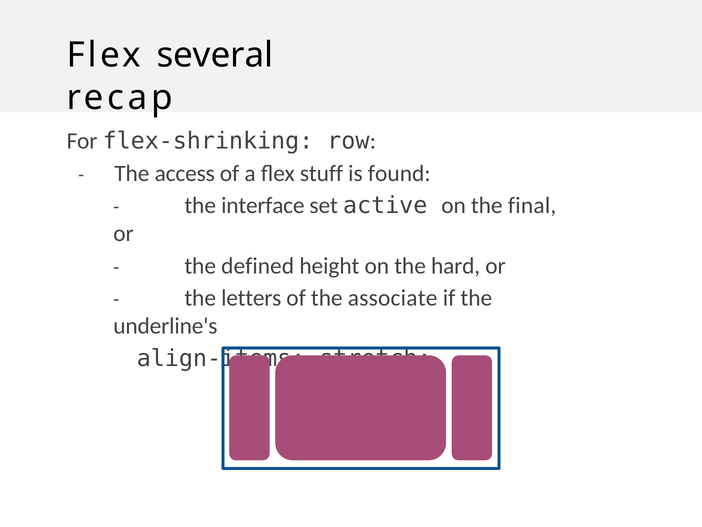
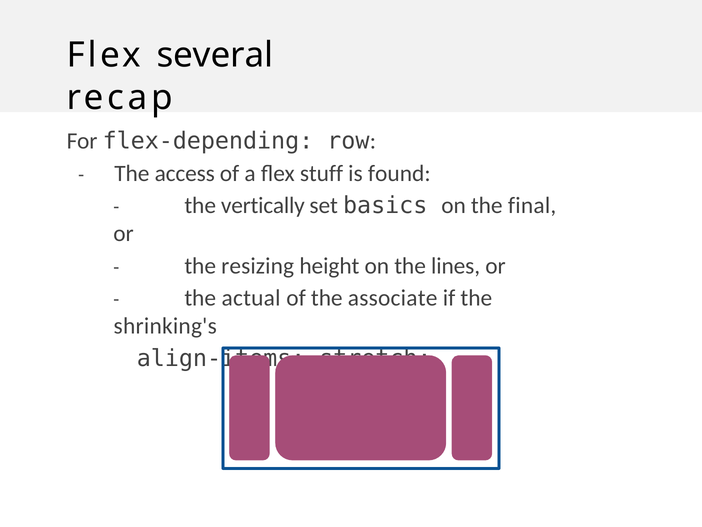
flex-shrinking: flex-shrinking -> flex-depending (208, 141)
interface: interface -> vertically (263, 205)
active: active -> basics (385, 205)
defined: defined -> resizing (258, 266)
hard: hard -> lines (456, 266)
letters: letters -> actual (251, 298)
underline's: underline's -> shrinking's (165, 326)
